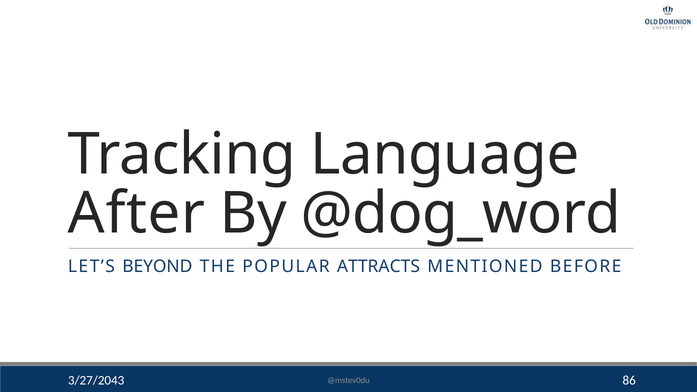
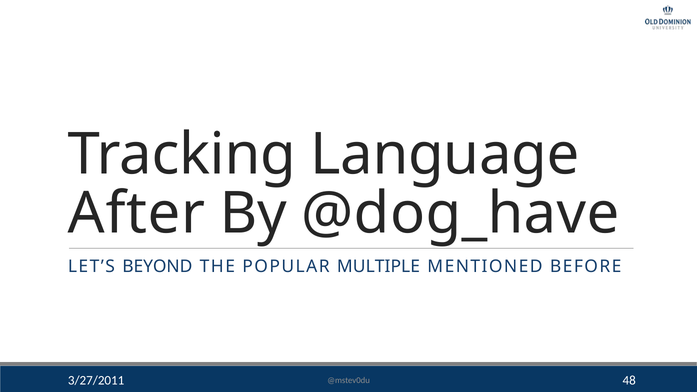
@dog_word: @dog_word -> @dog_have (460, 214)
ATTRACTS: ATTRACTS -> MULTIPLE (378, 267)
3/27/2043: 3/27/2043 -> 3/27/2011 (96, 381)
86: 86 -> 48 (629, 381)
